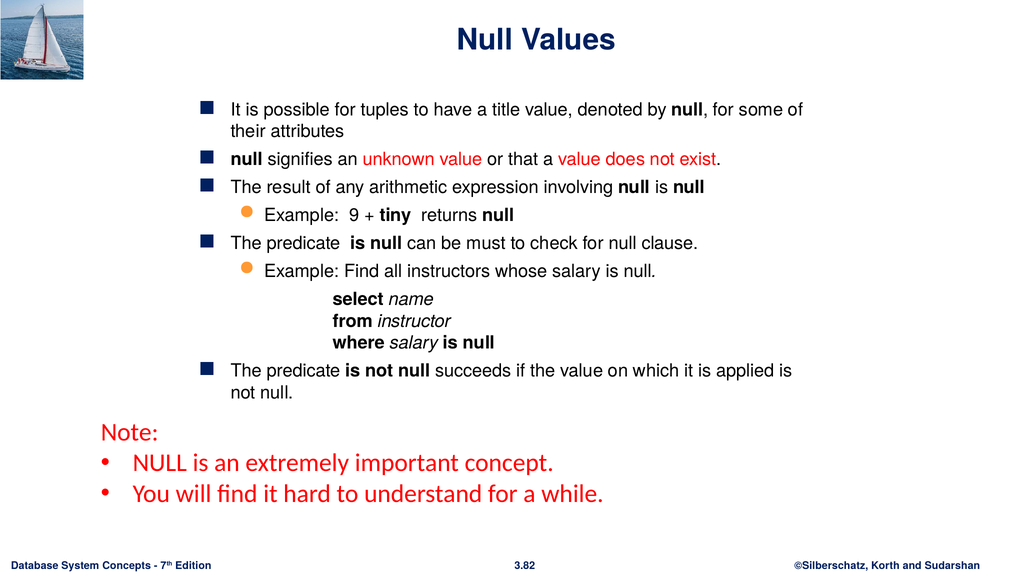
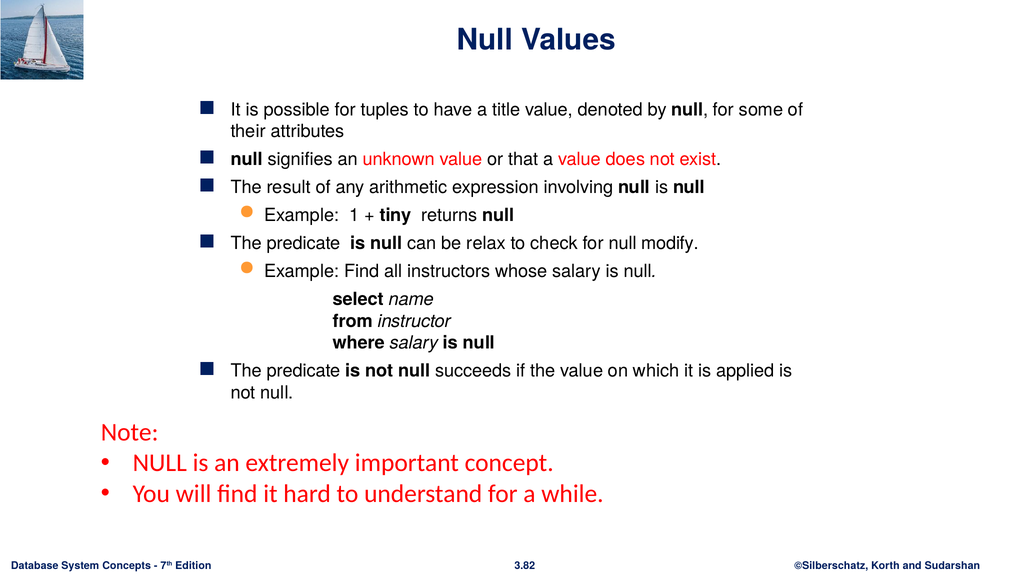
9: 9 -> 1 (354, 215)
must: must -> relax (486, 243)
clause: clause -> modify (670, 243)
